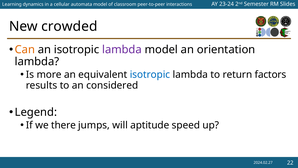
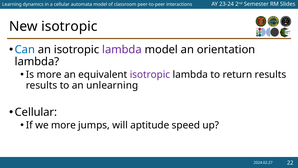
New crowded: crowded -> isotropic (69, 26)
Can colour: orange -> blue (25, 49)
isotropic colour: blue -> purple (150, 74)
return factors: factors -> results (270, 74)
considered: considered -> unlearning (112, 85)
Legend: Legend -> Cellular (36, 112)
we there: there -> more (63, 125)
